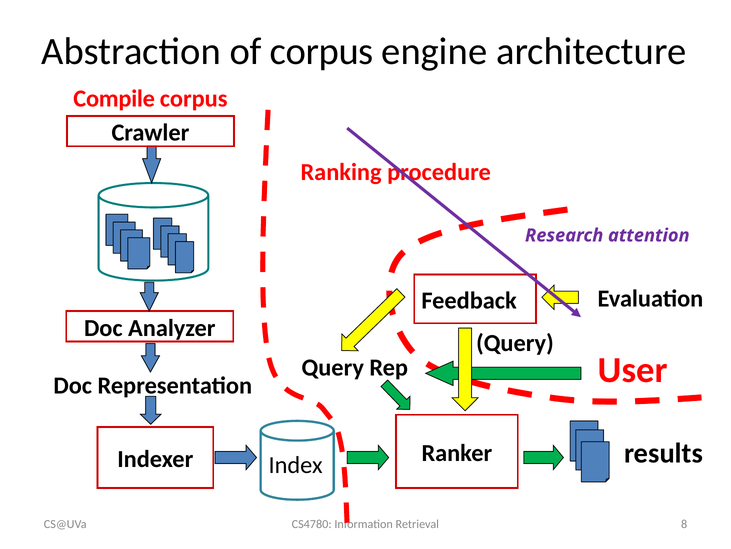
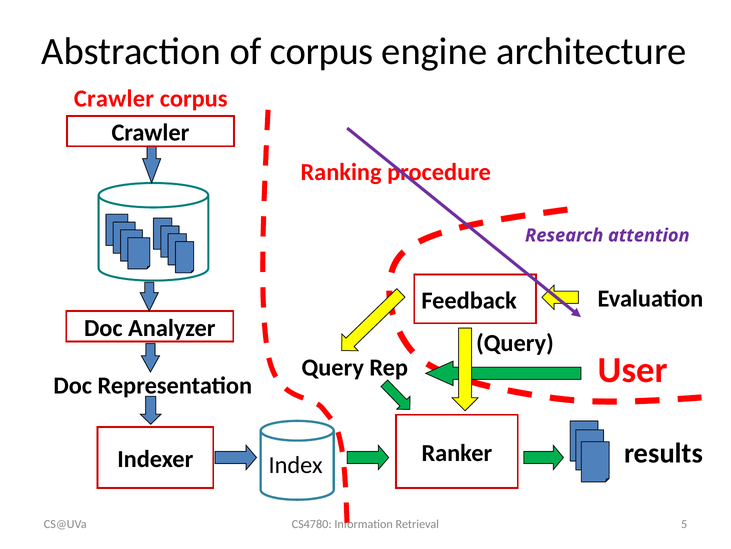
Compile: Compile -> Crawler (114, 99)
8: 8 -> 5 (684, 523)
